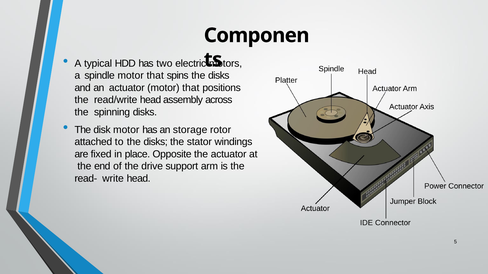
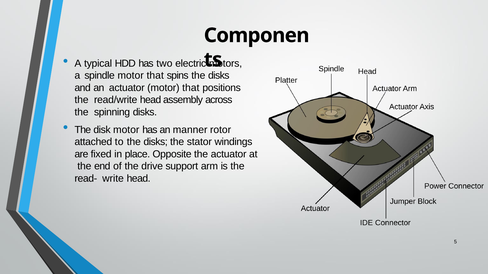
storage: storage -> manner (190, 130)
